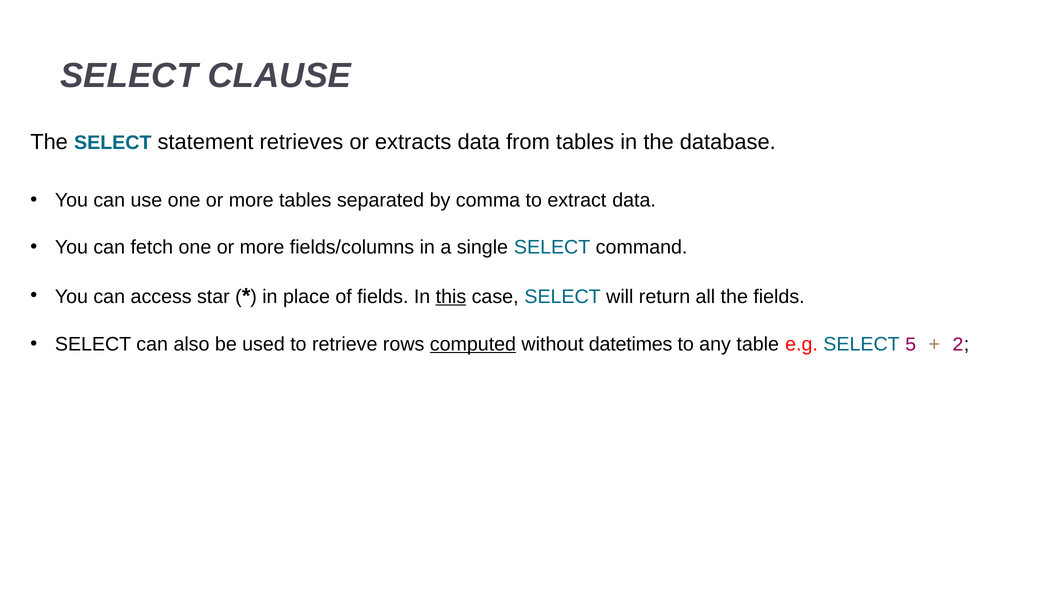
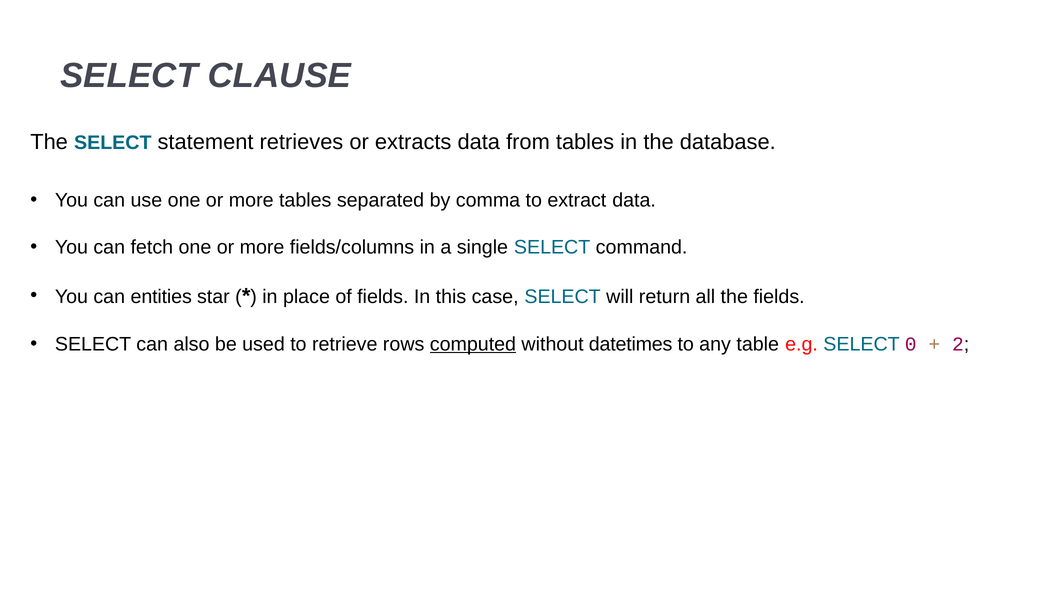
access: access -> entities (161, 297)
this underline: present -> none (451, 297)
5: 5 -> 0 (911, 344)
